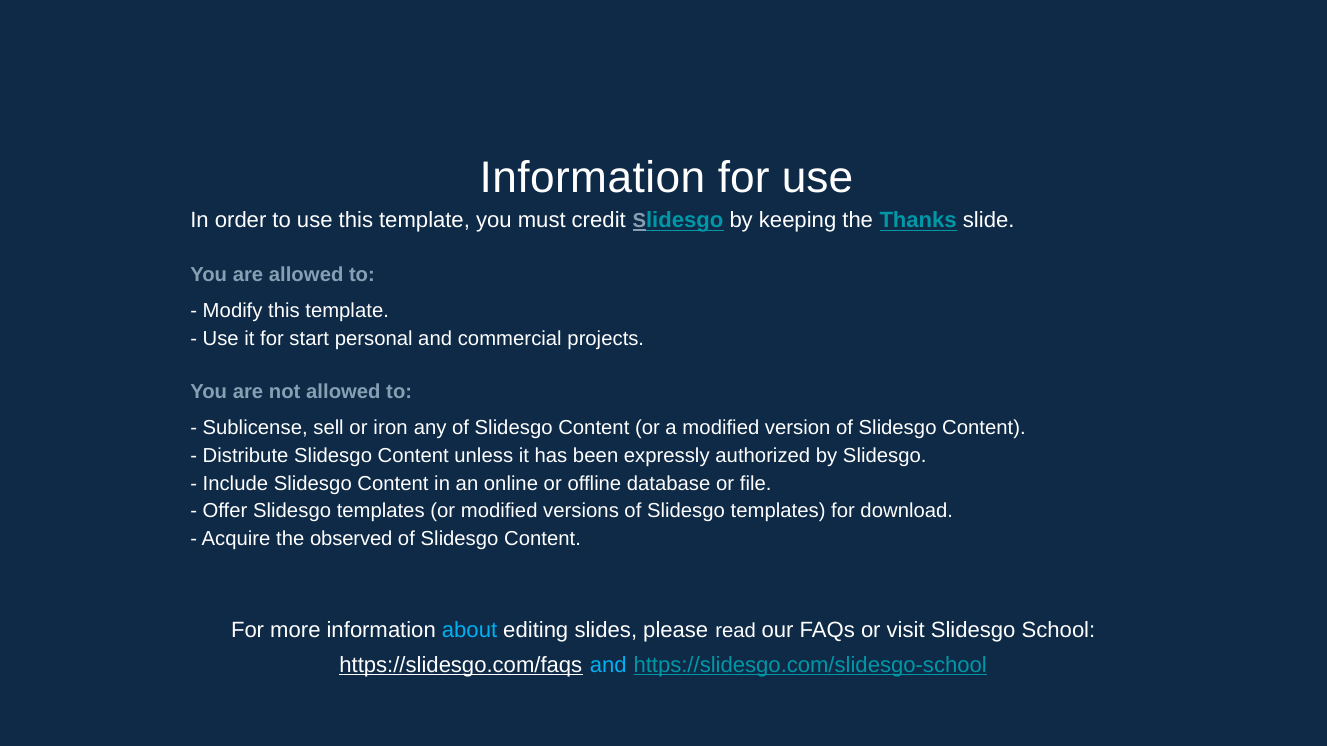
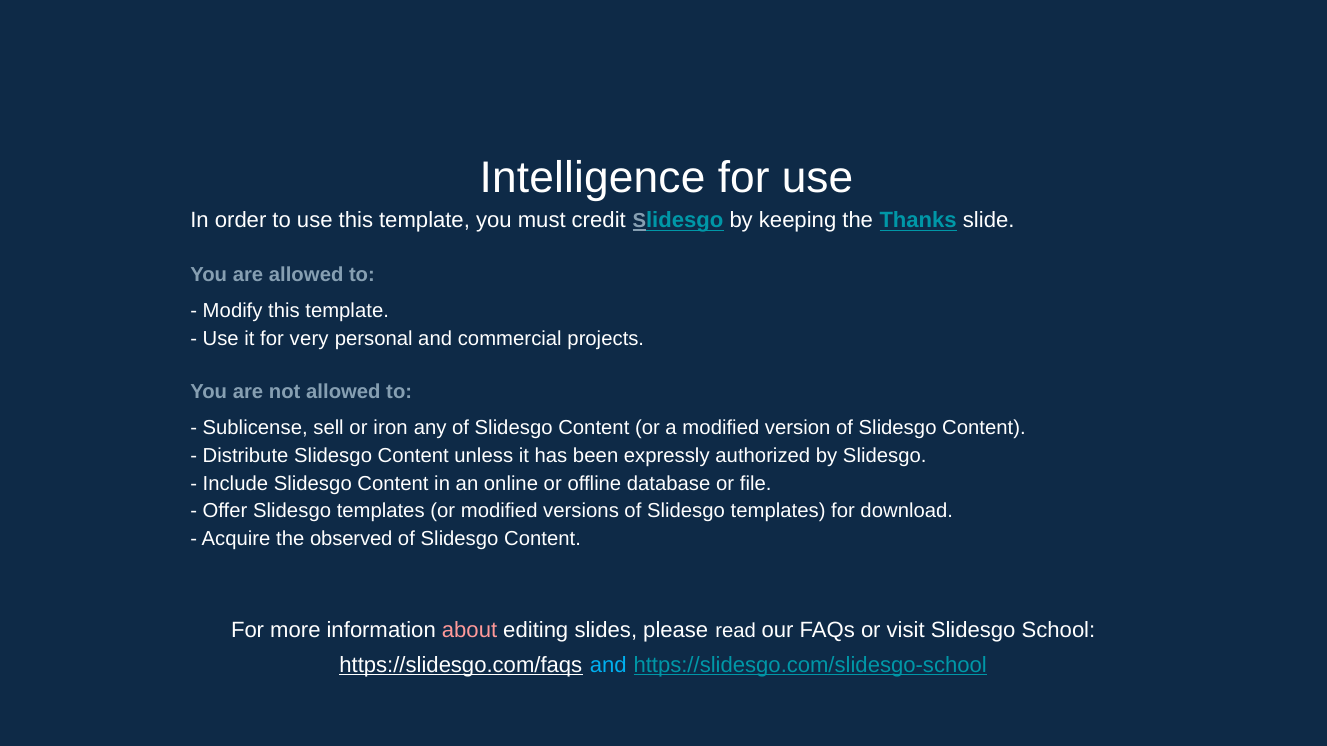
Information: Information -> Intelligence (592, 178)
start: start -> very (309, 339)
about colour: light blue -> pink (470, 631)
